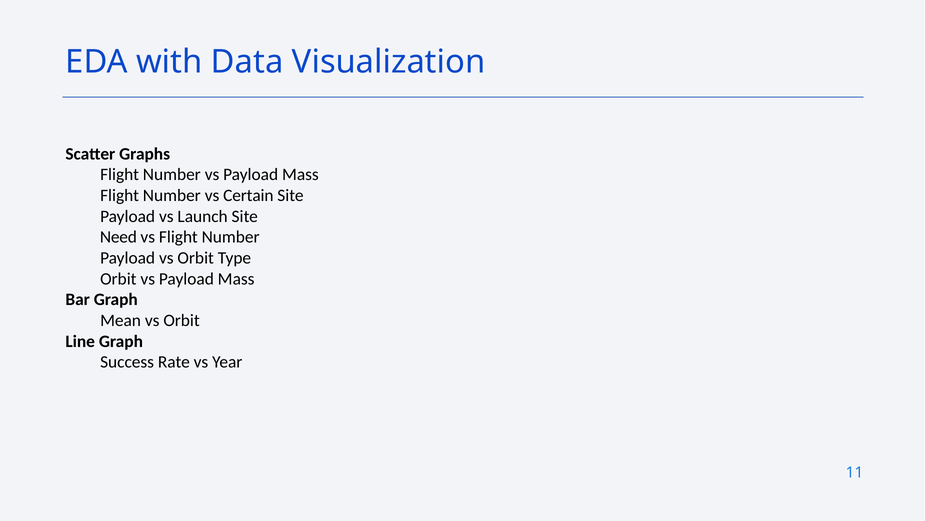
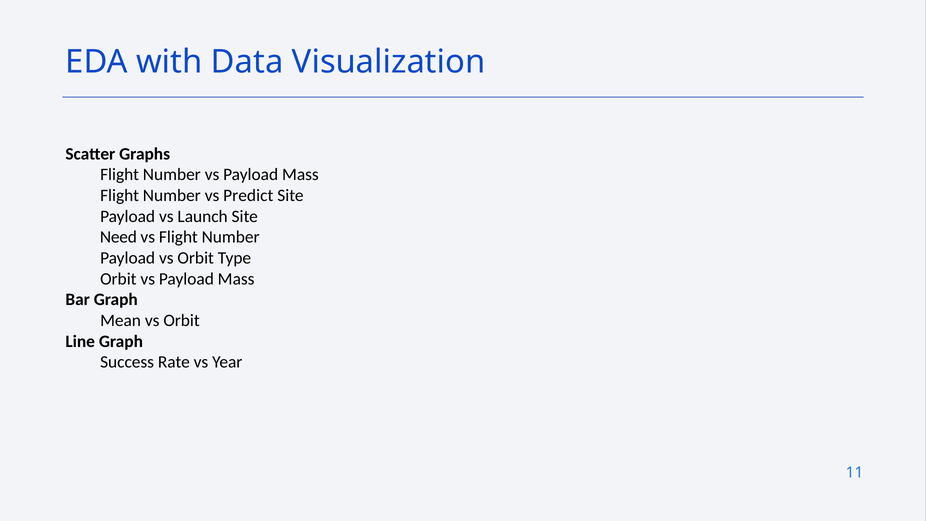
Certain: Certain -> Predict (248, 195)
